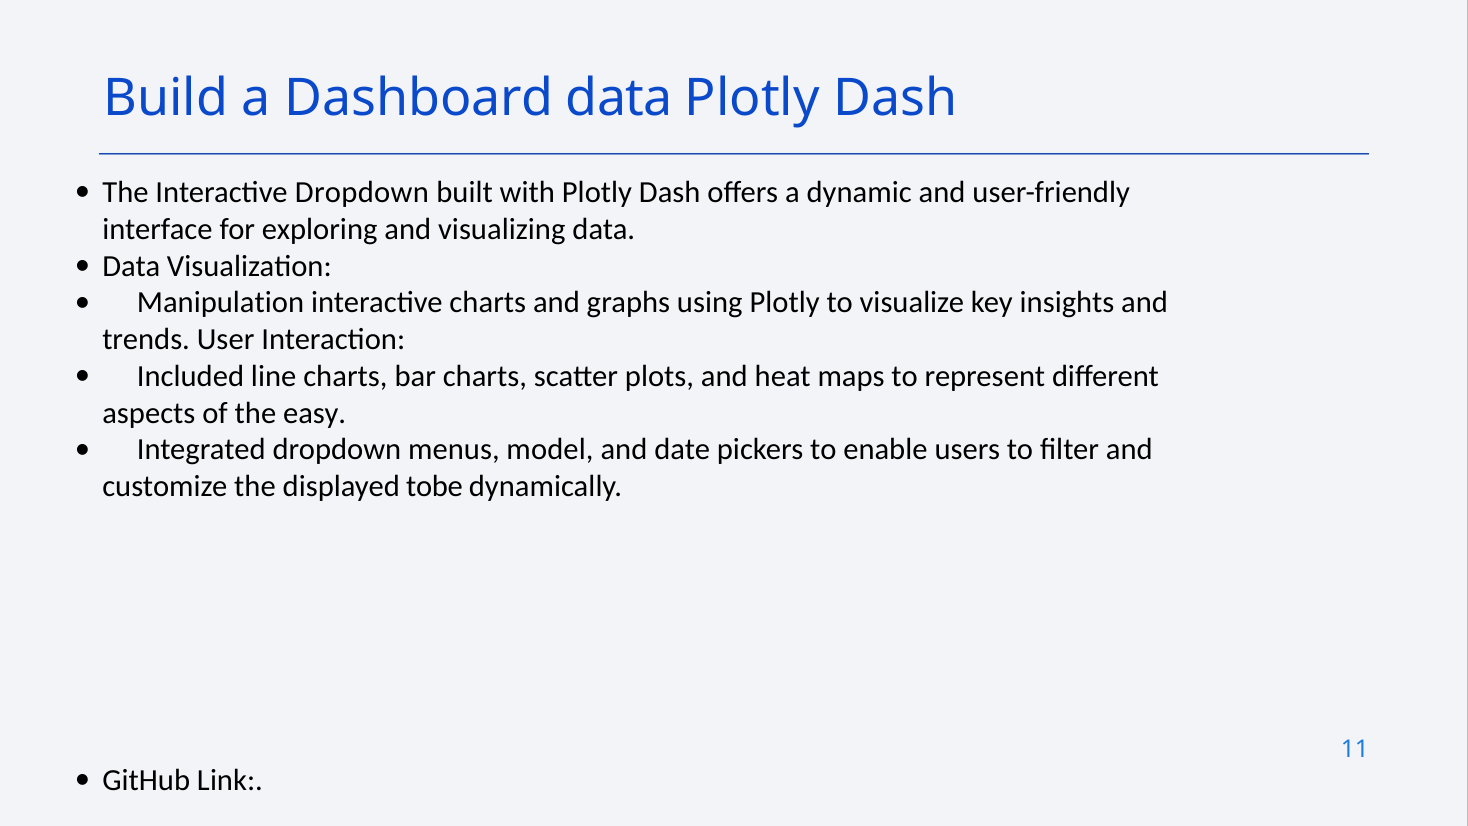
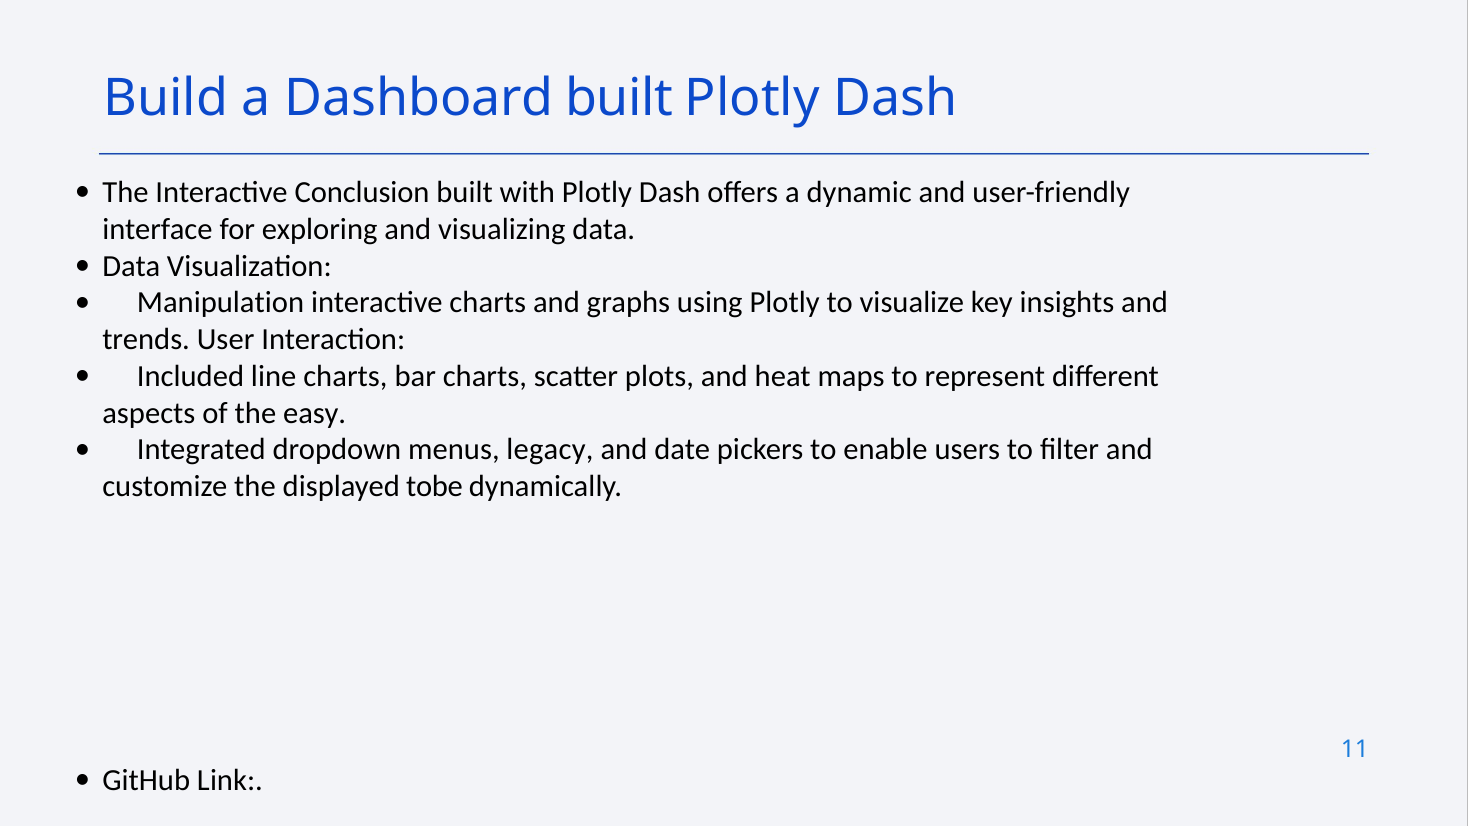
Dashboard data: data -> built (619, 98)
Interactive Dropdown: Dropdown -> Conclusion (362, 193)
model: model -> legacy (550, 450)
